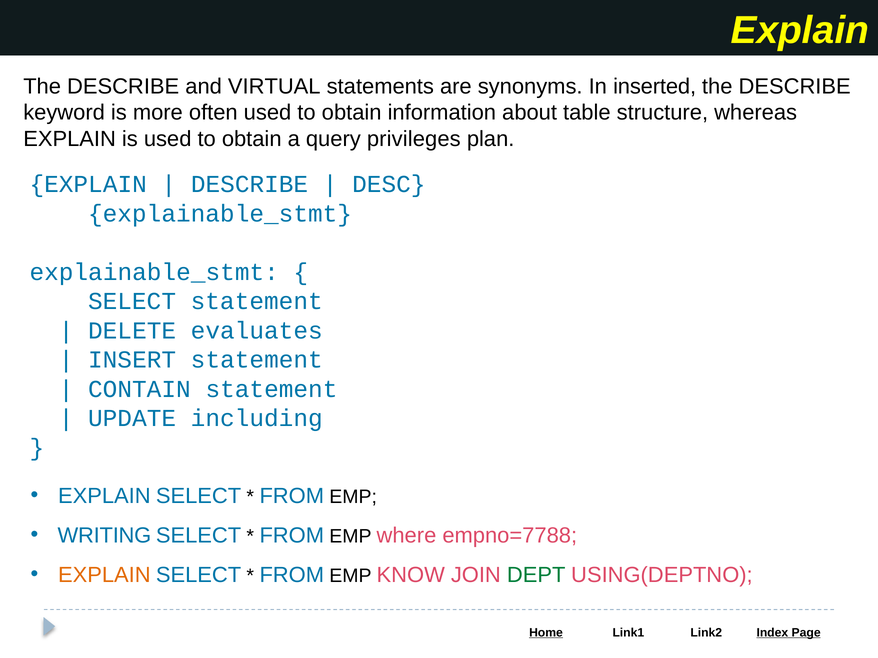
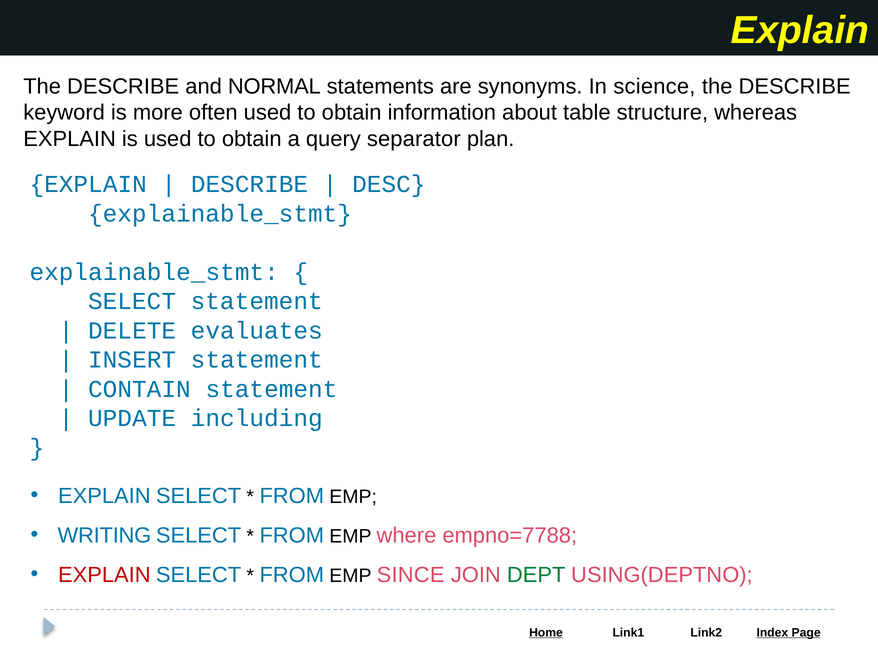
VIRTUAL: VIRTUAL -> NORMAL (274, 87)
inserted: inserted -> science (654, 87)
privileges: privileges -> separator (414, 139)
EXPLAIN colour: orange -> red (104, 575)
KNOW: KNOW -> SINCE (411, 575)
